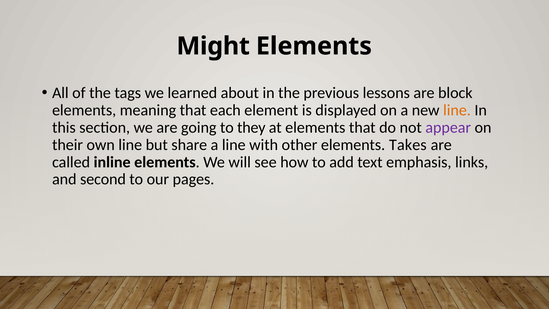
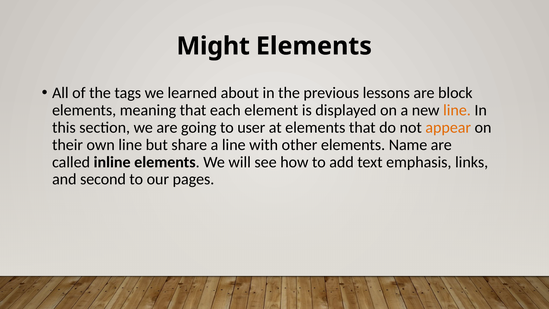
they: they -> user (251, 127)
appear colour: purple -> orange (448, 127)
Takes: Takes -> Name (408, 145)
